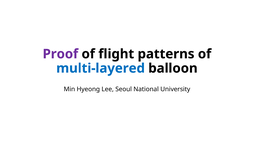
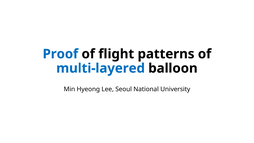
Proof colour: purple -> blue (60, 54)
